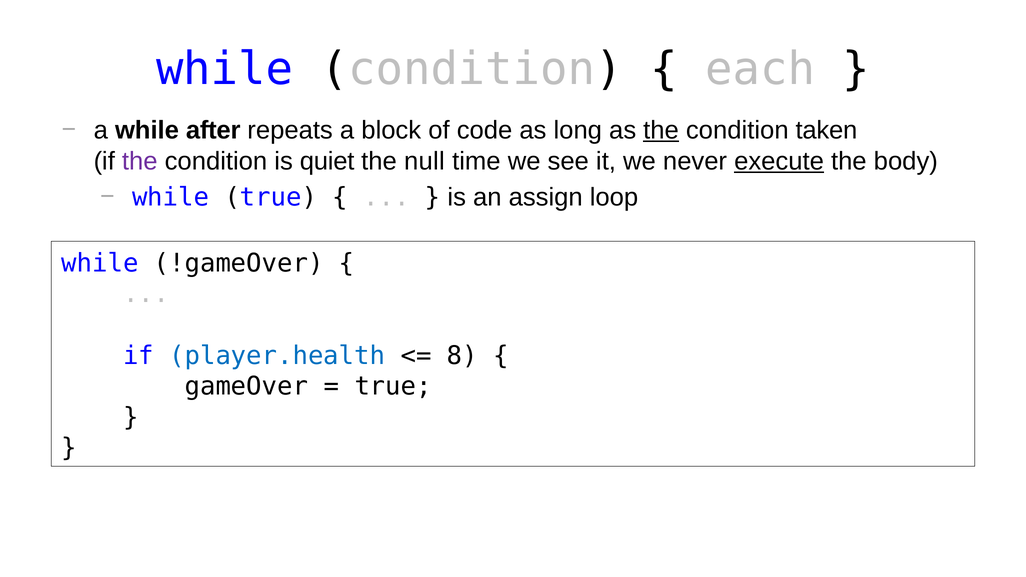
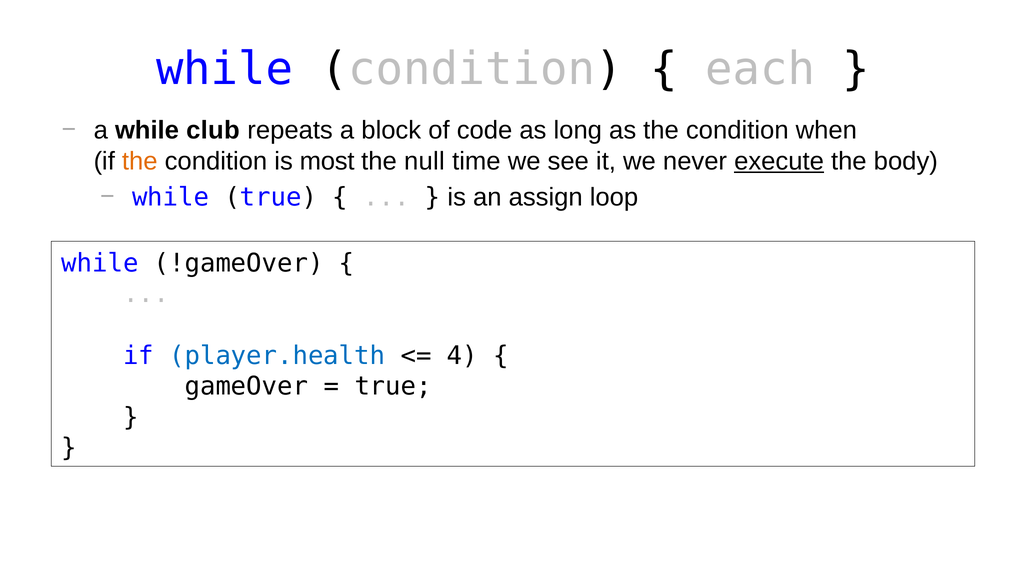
after: after -> club (213, 130)
the underline: present -> none (661, 130)
taken: taken -> when (826, 130)
the colour: purple -> orange (140, 161)
quiet: quiet -> most (327, 161)
8: 8 -> 4 (462, 356)
